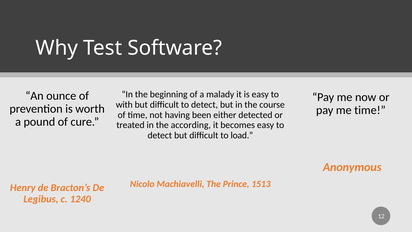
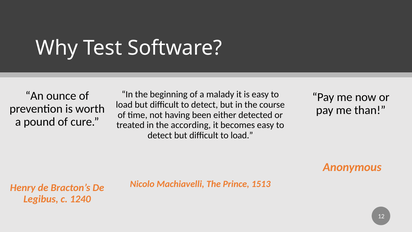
with: with -> load (124, 105)
me time: time -> than (370, 110)
